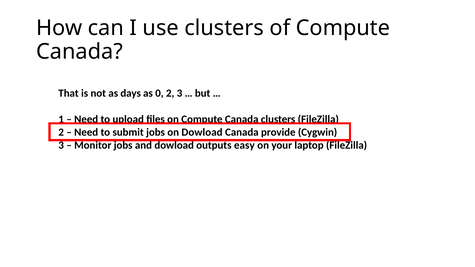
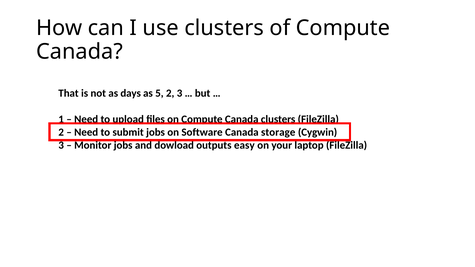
0: 0 -> 5 (159, 93)
on Dowload: Dowload -> Software (202, 132)
provide: provide -> storage (278, 132)
